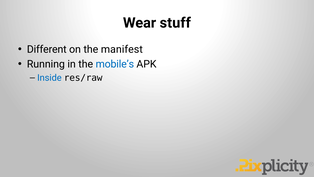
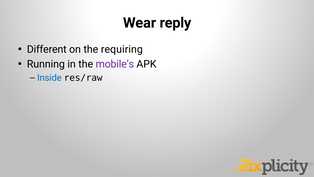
stuff: stuff -> reply (175, 23)
manifest: manifest -> requiring (122, 49)
mobile’s colour: blue -> purple (115, 64)
